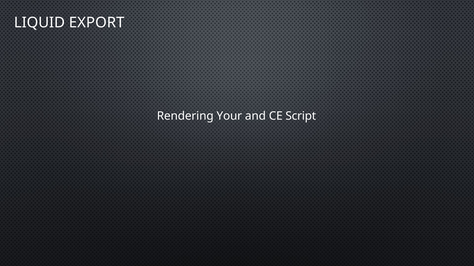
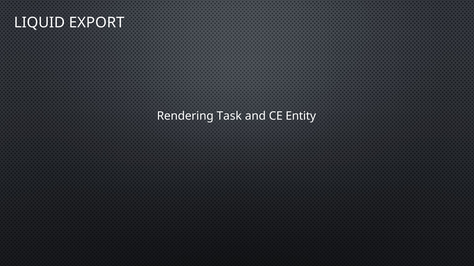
Your: Your -> Task (229, 116)
Script: Script -> Entity (301, 116)
